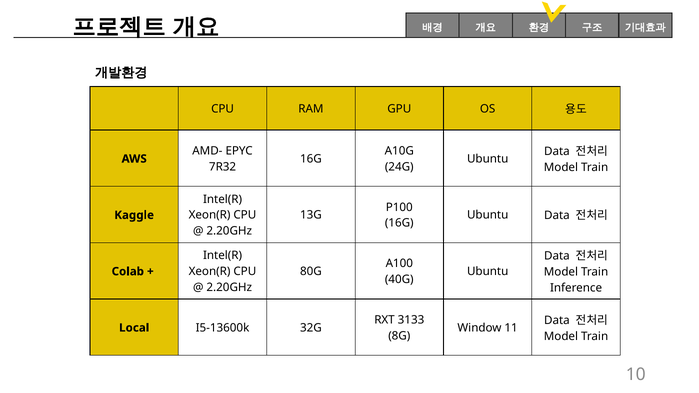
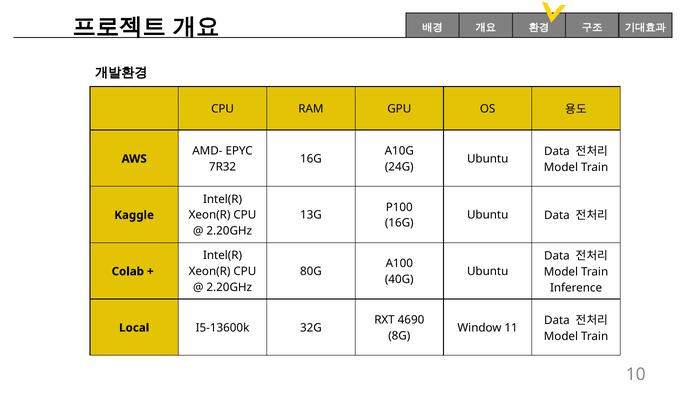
3133: 3133 -> 4690 (411, 320)
